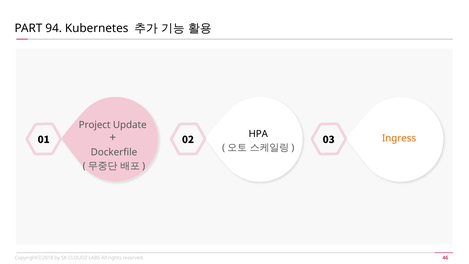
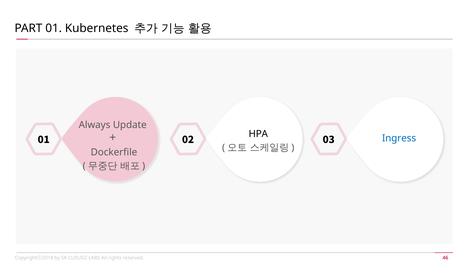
PART 94: 94 -> 01 (54, 28)
Project: Project -> Always (95, 125)
Ingress colour: orange -> blue (399, 138)
